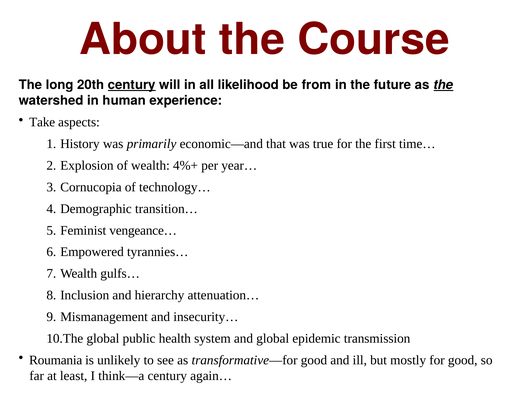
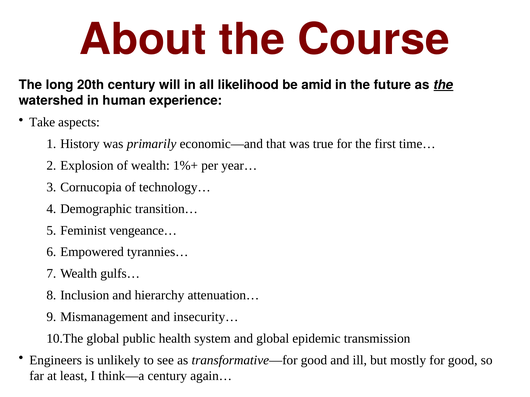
century underline: present -> none (132, 85)
from: from -> amid (317, 85)
4%+: 4%+ -> 1%+ (185, 166)
Roumania: Roumania -> Engineers (56, 361)
